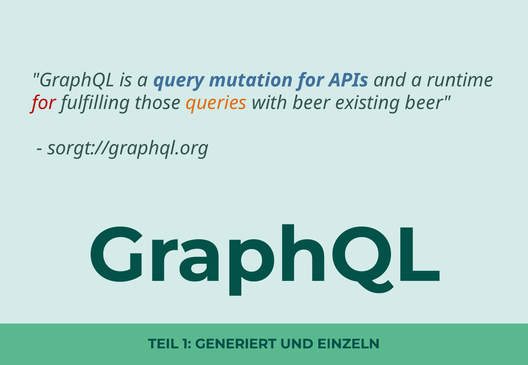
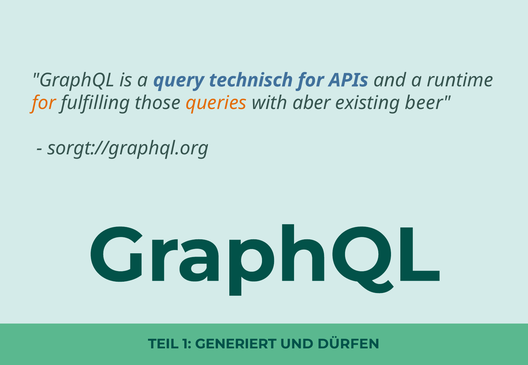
mutation: mutation -> technisch (251, 80)
for colour: red -> orange (44, 103)
with beer: beer -> aber (312, 103)
EINZELN: EINZELN -> DÜRFEN (348, 344)
